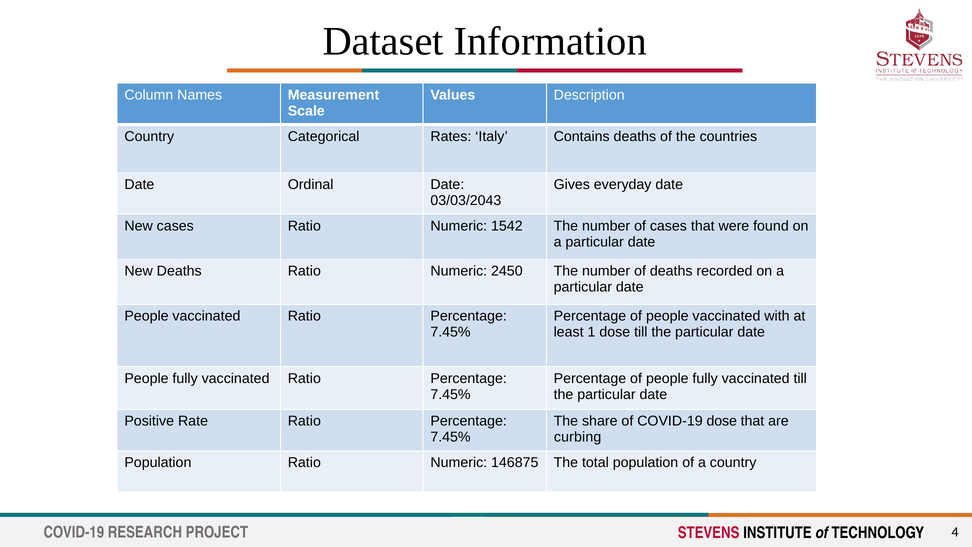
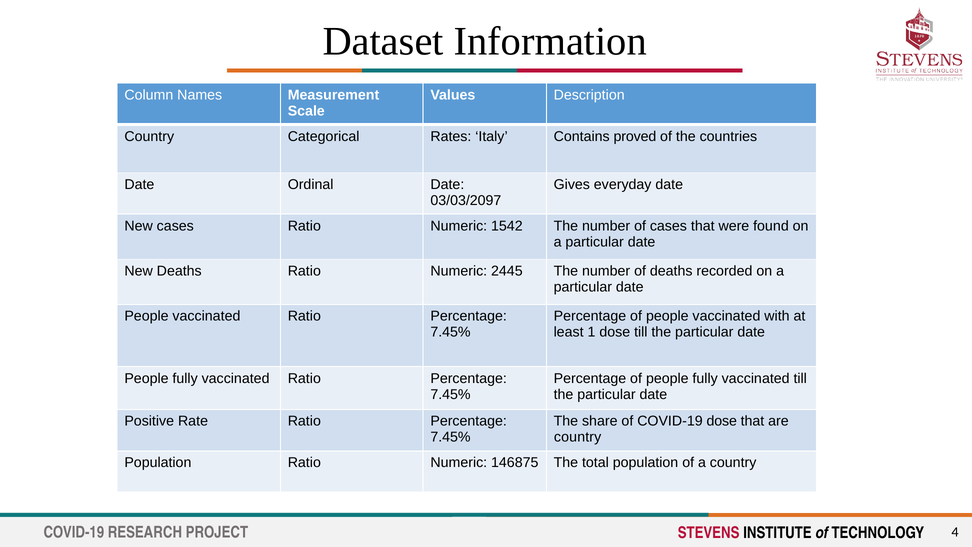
Contains deaths: deaths -> proved (635, 136)
03/03/2043: 03/03/2043 -> 03/03/2097 (466, 200)
2450: 2450 -> 2445 (507, 271)
curbing: curbing -> country (578, 437)
